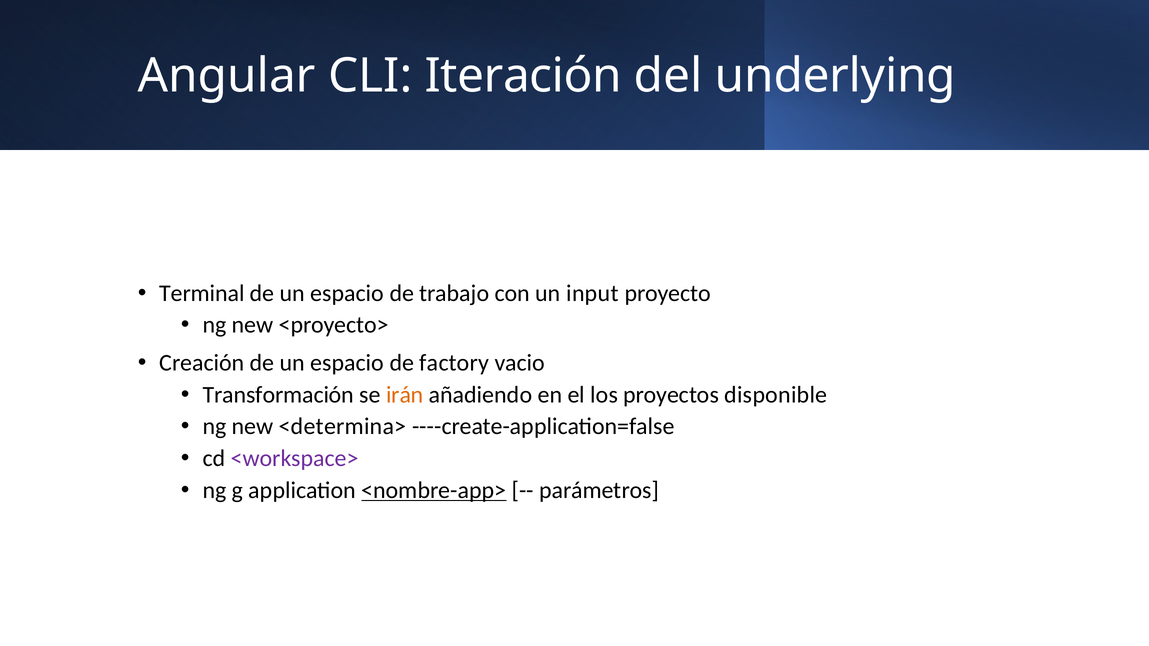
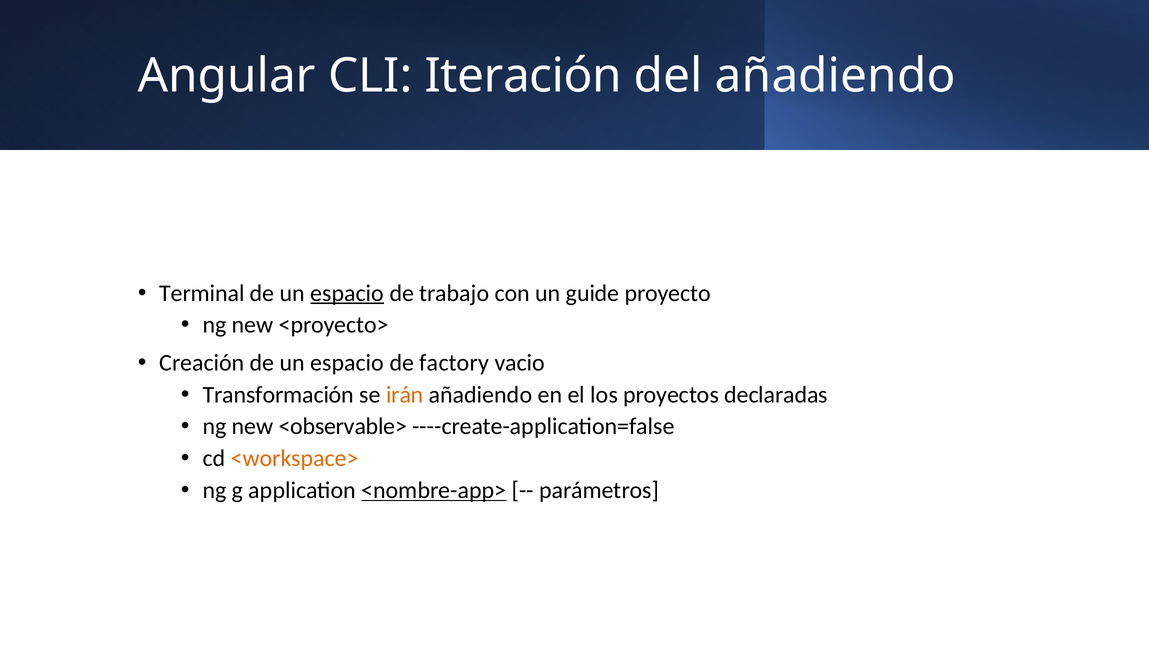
del underlying: underlying -> añadiendo (835, 76)
espacio underline: none -> present (347, 293)
input: input -> guide (593, 293)
disponible: disponible -> declaradas (776, 395)
<determina>: <determina> -> <observable> (343, 427)
<workspace> colour: purple -> orange (295, 459)
